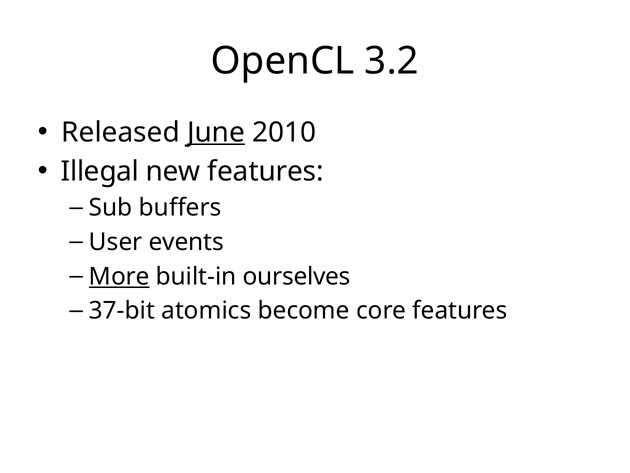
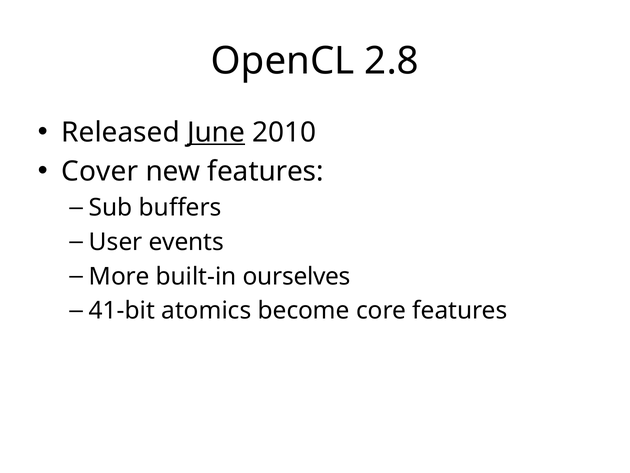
3.2: 3.2 -> 2.8 (392, 61)
Illegal: Illegal -> Cover (100, 171)
More underline: present -> none (119, 276)
37-bit: 37-bit -> 41-bit (122, 311)
